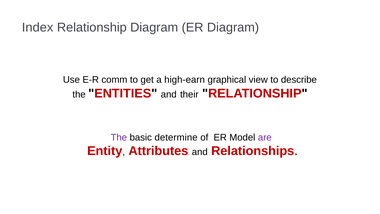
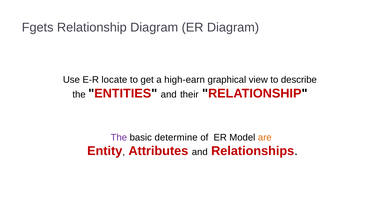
Index: Index -> Fgets (38, 27)
comm: comm -> locate (114, 80)
are colour: purple -> orange (265, 137)
